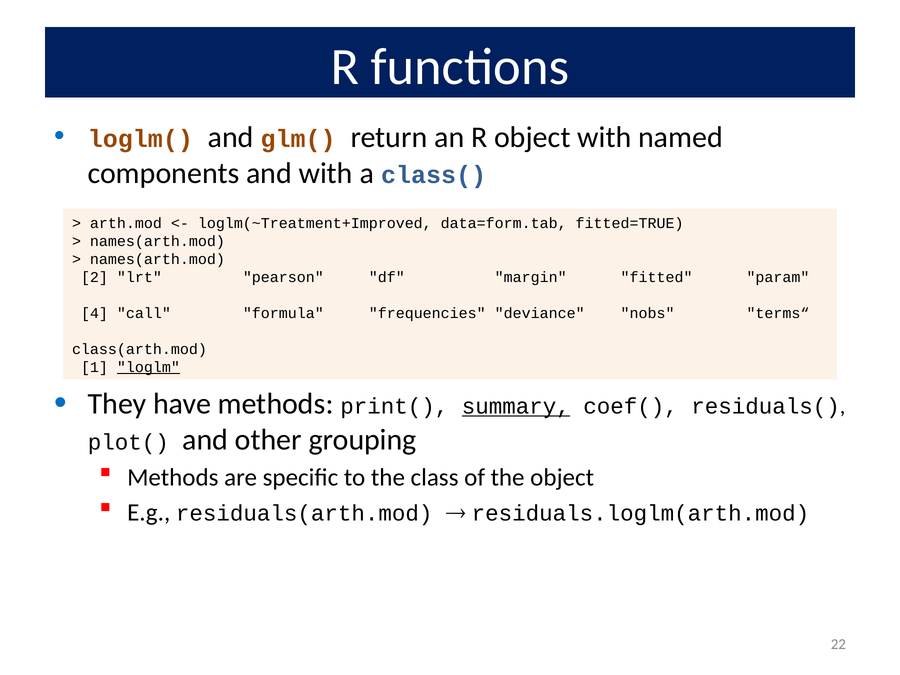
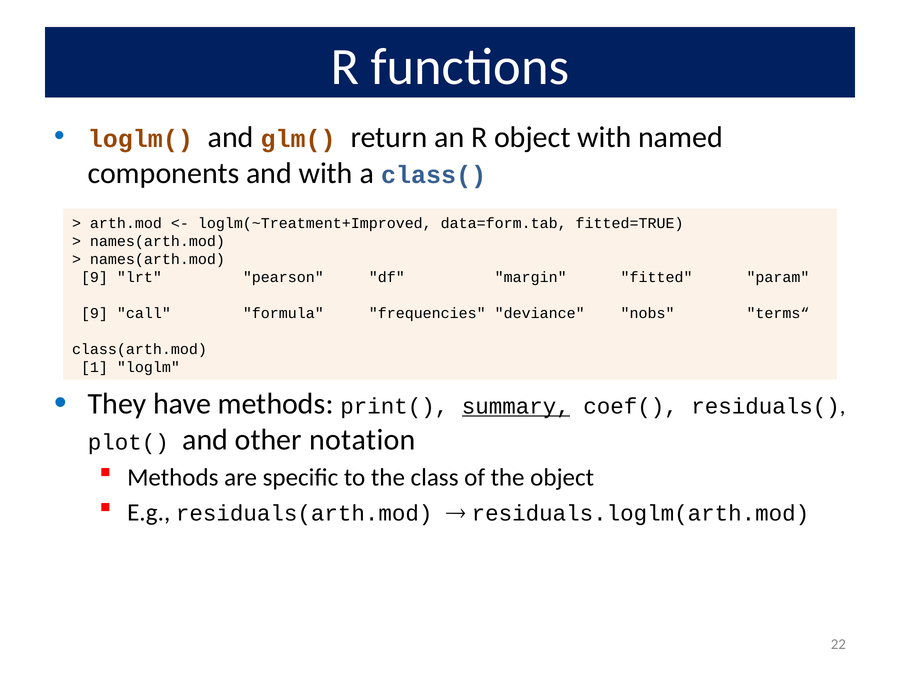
2: 2 -> 9 (94, 277)
4: 4 -> 9 (94, 313)
loglm underline: present -> none (148, 367)
grouping: grouping -> notation (362, 440)
